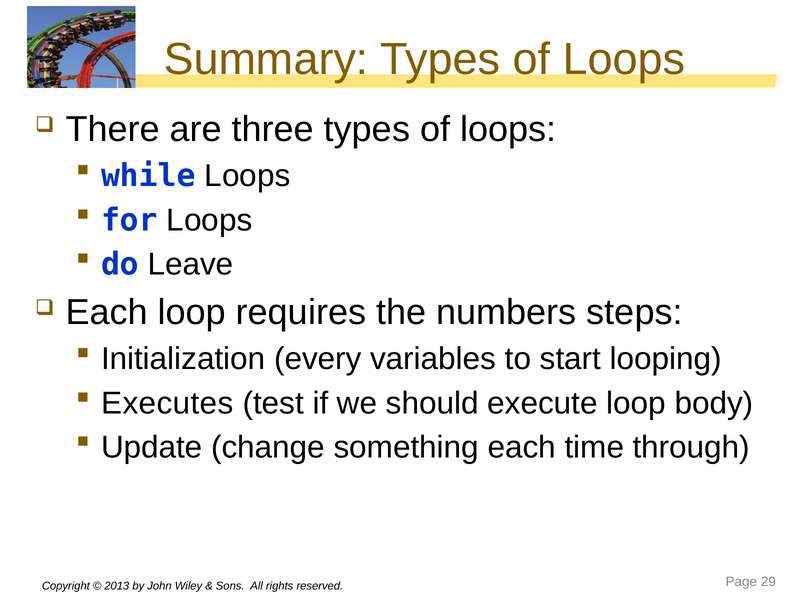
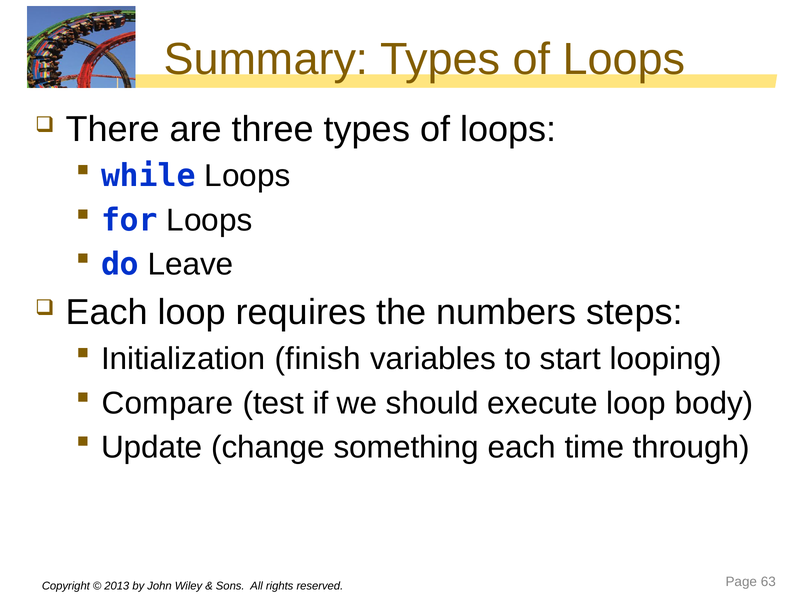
every: every -> finish (318, 359)
Executes: Executes -> Compare (167, 403)
29: 29 -> 63 (768, 582)
